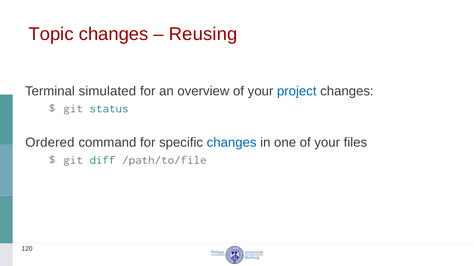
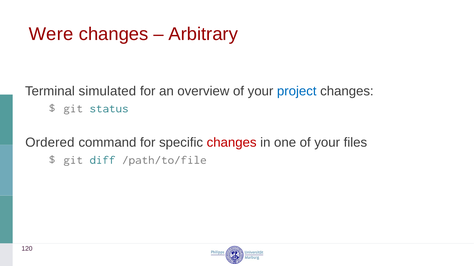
Topic: Topic -> Were (51, 34)
Reusing: Reusing -> Arbitrary (203, 34)
changes colour: blue -> red (232, 143)
